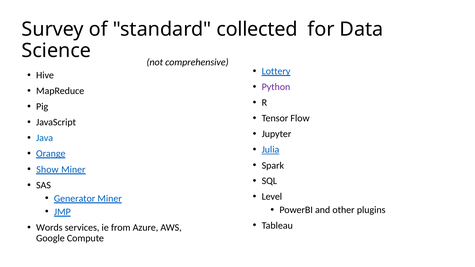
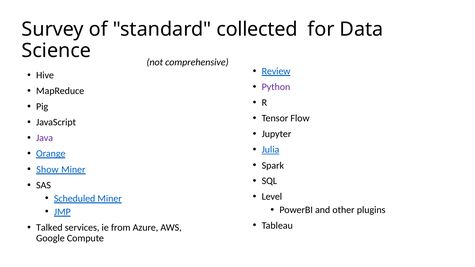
Lottery: Lottery -> Review (276, 71)
Java colour: blue -> purple (45, 138)
Generator: Generator -> Scheduled (75, 199)
Words: Words -> Talked (49, 228)
